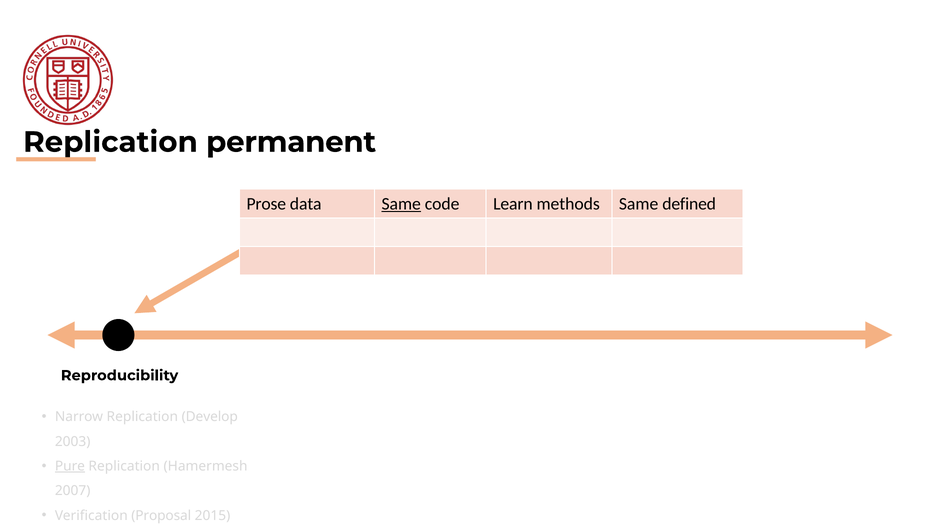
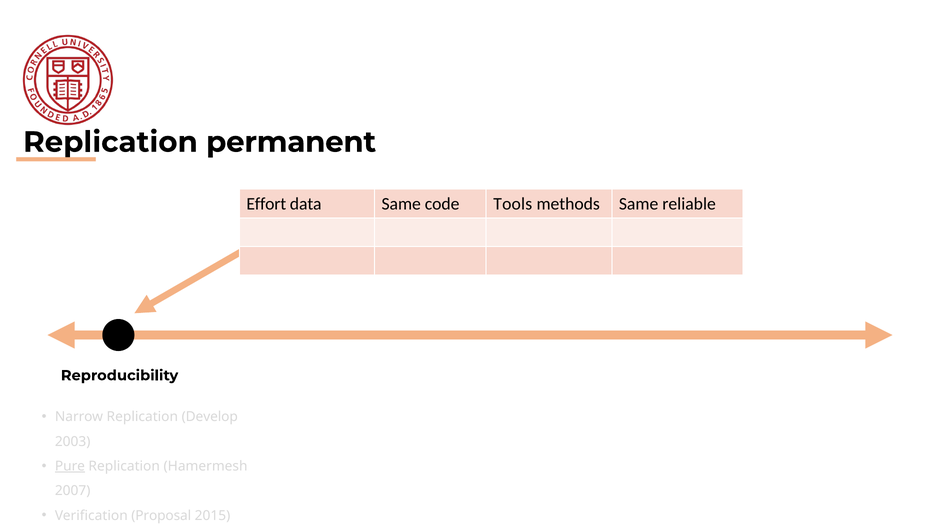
Prose: Prose -> Effort (266, 204)
Same underline: present -> none (401, 204)
Learn: Learn -> Tools (513, 204)
defined: defined -> reliable (689, 204)
